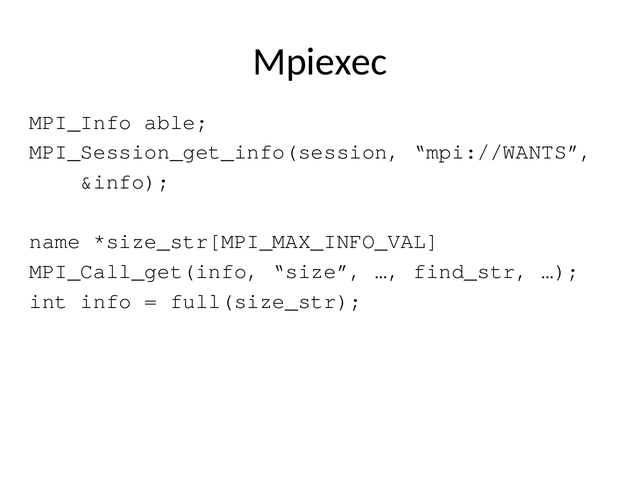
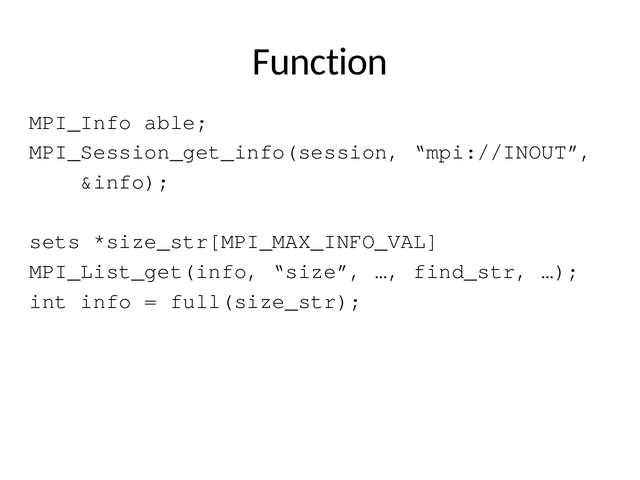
Mpiexec: Mpiexec -> Function (320, 62)
mpi://WANTS: mpi://WANTS -> mpi://INOUT (503, 152)
name: name -> sets (55, 241)
MPI_Call_get(info: MPI_Call_get(info -> MPI_List_get(info (144, 271)
